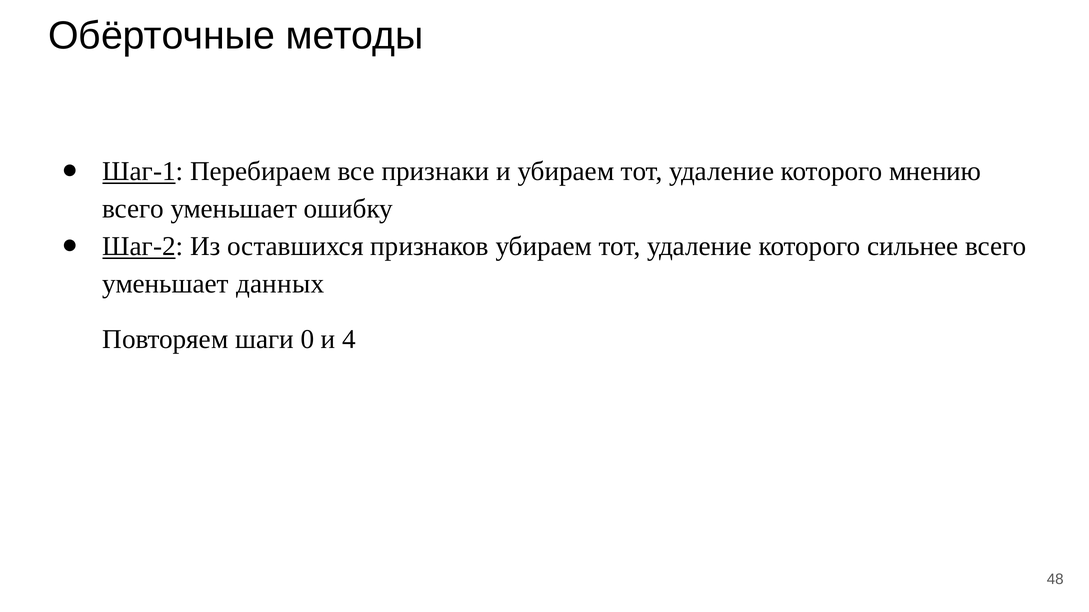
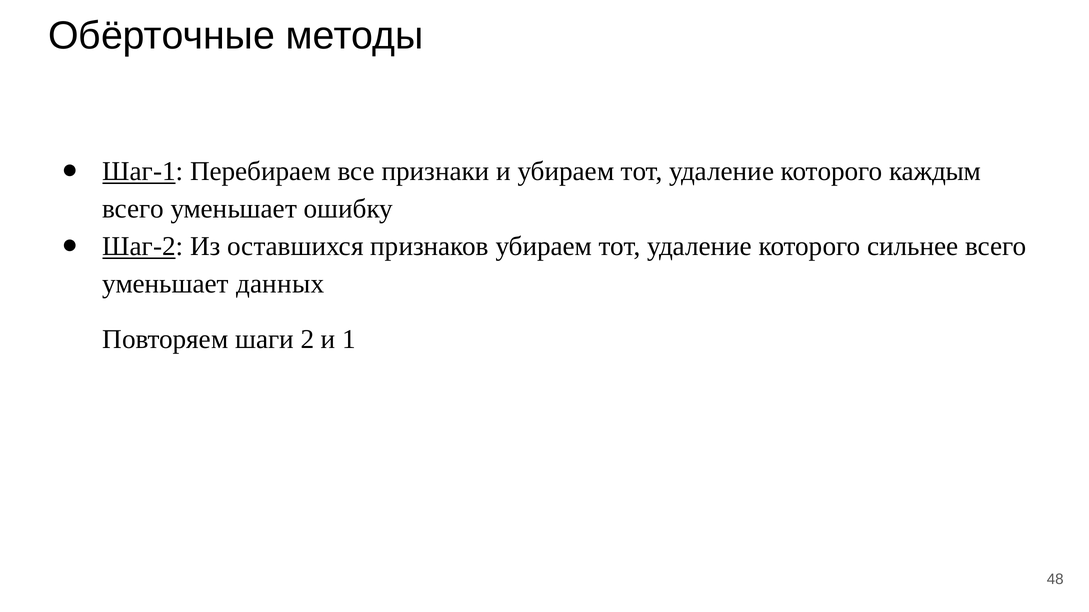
мнению: мнению -> каждым (935, 171)
0: 0 -> 2 (307, 340)
4: 4 -> 1 (349, 340)
